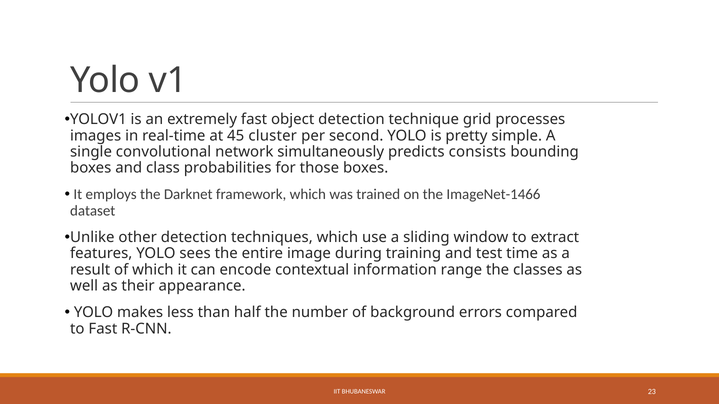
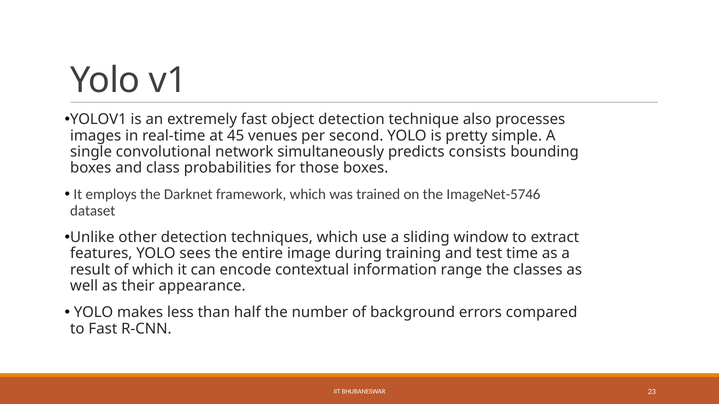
grid: grid -> also (477, 120)
cluster: cluster -> venues (273, 136)
ImageNet-1466: ImageNet-1466 -> ImageNet-5746 (493, 195)
